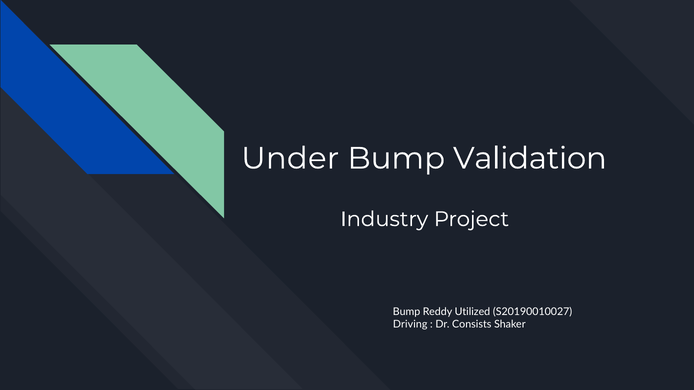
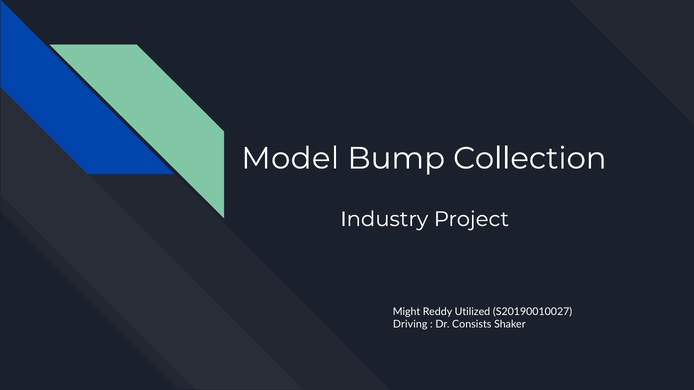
Under: Under -> Model (290, 159)
Validation: Validation -> Collection (530, 159)
Bump: Bump -> Might (407, 312)
